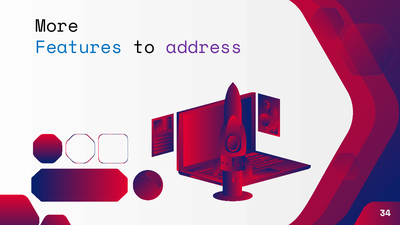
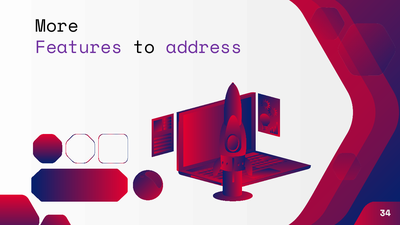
Features colour: blue -> purple (79, 47)
